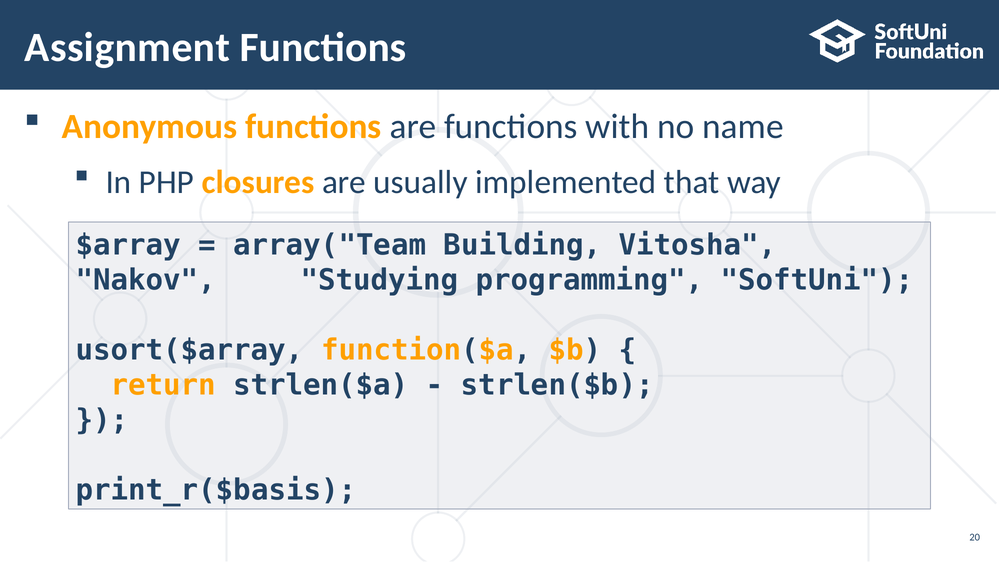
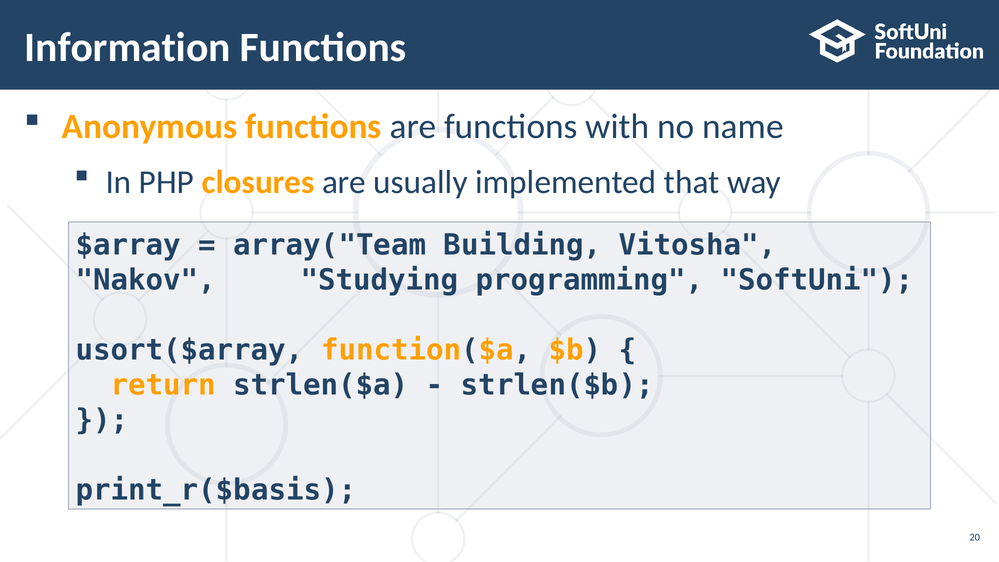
Assignment: Assignment -> Information (128, 47)
